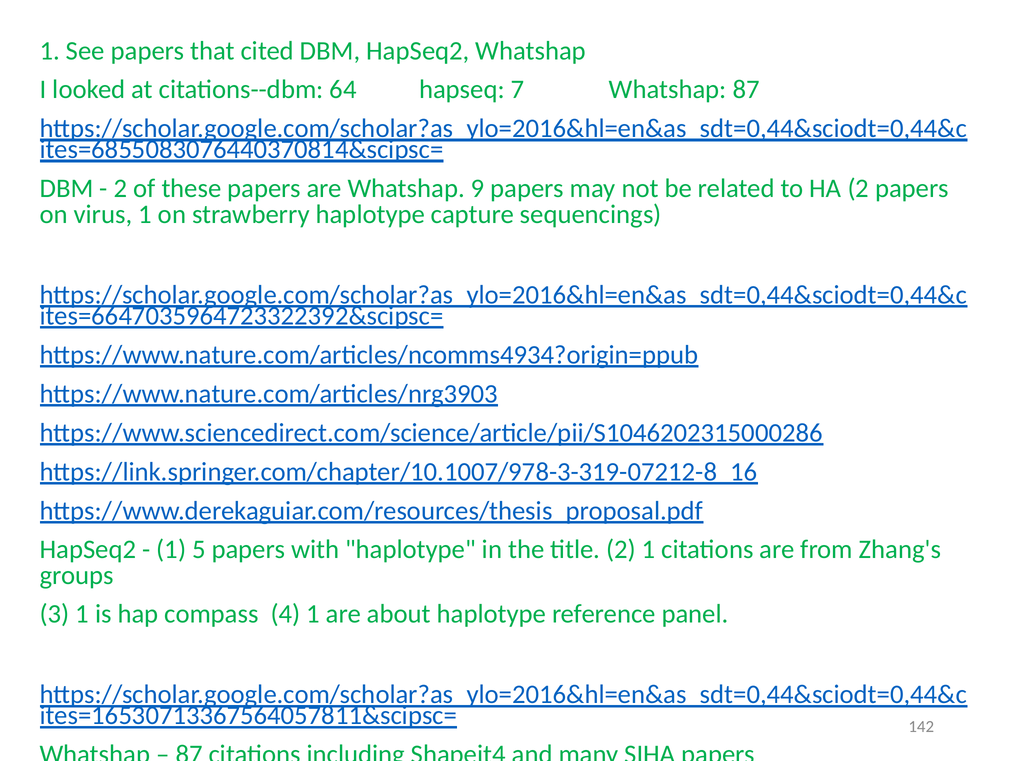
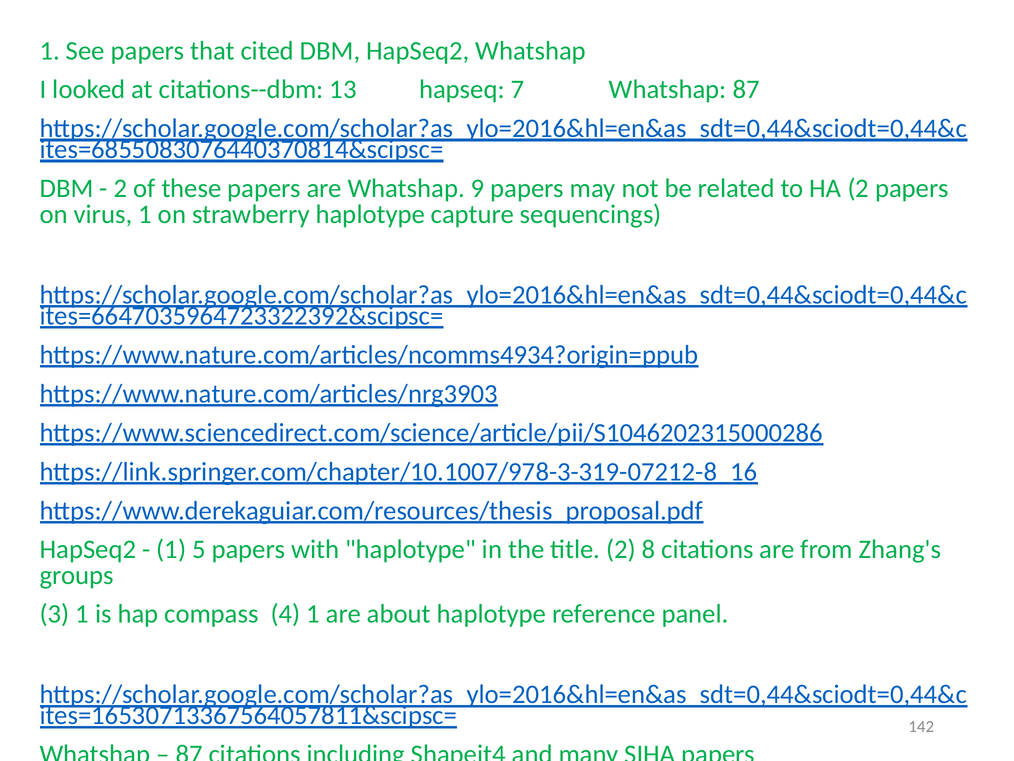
64: 64 -> 13 (343, 89)
2 1: 1 -> 8 (649, 549)
